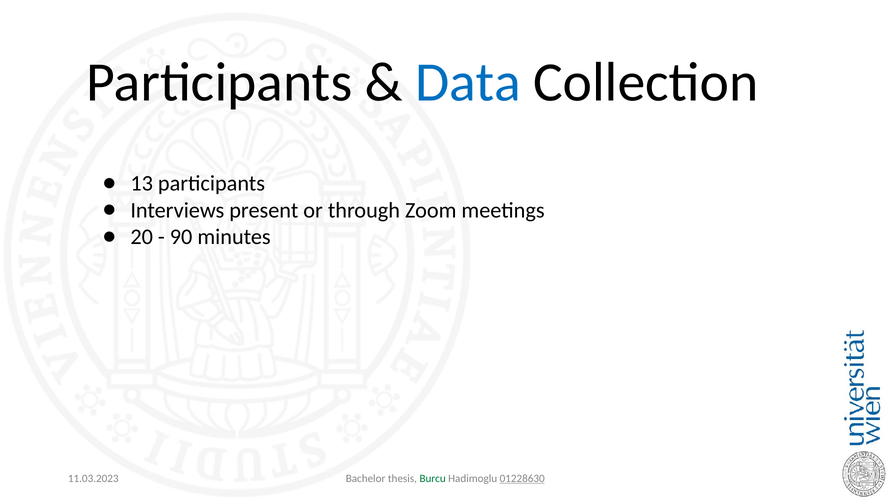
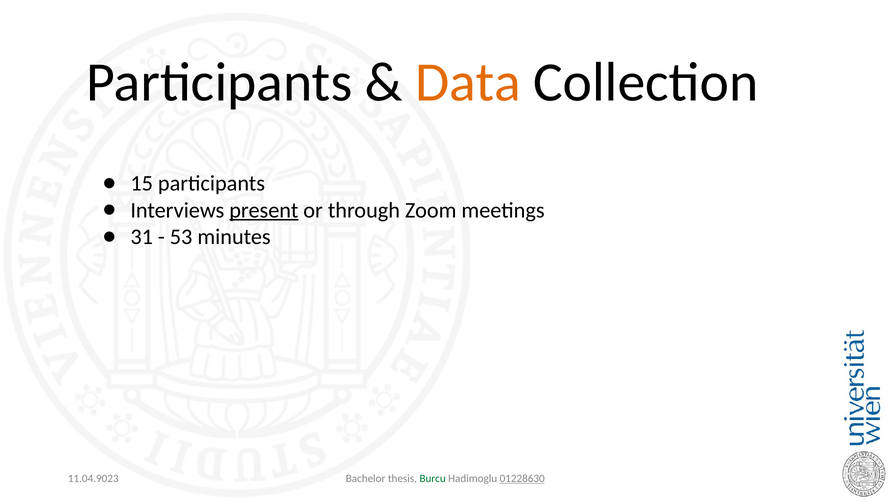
Data colour: blue -> orange (468, 82)
13: 13 -> 15 (142, 184)
present underline: none -> present (264, 210)
20: 20 -> 31 (142, 237)
90: 90 -> 53 (181, 237)
11.03.2023: 11.03.2023 -> 11.04.9023 (93, 479)
